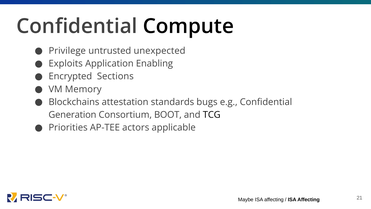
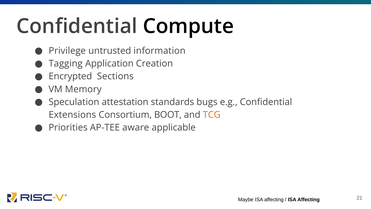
unexpected: unexpected -> information (160, 51)
Exploits: Exploits -> Tagging (66, 64)
Enabling: Enabling -> Creation (154, 64)
Blockchains: Blockchains -> Speculation (74, 102)
Generation: Generation -> Extensions (72, 115)
TCG colour: black -> orange (212, 115)
actors: actors -> aware (136, 127)
